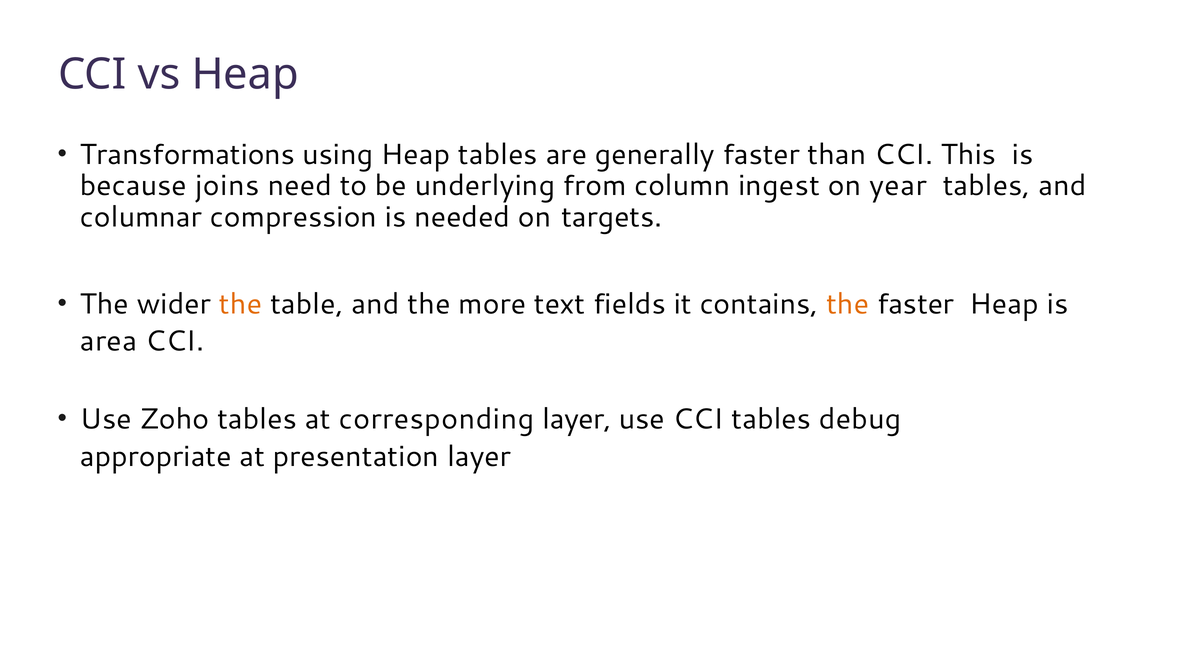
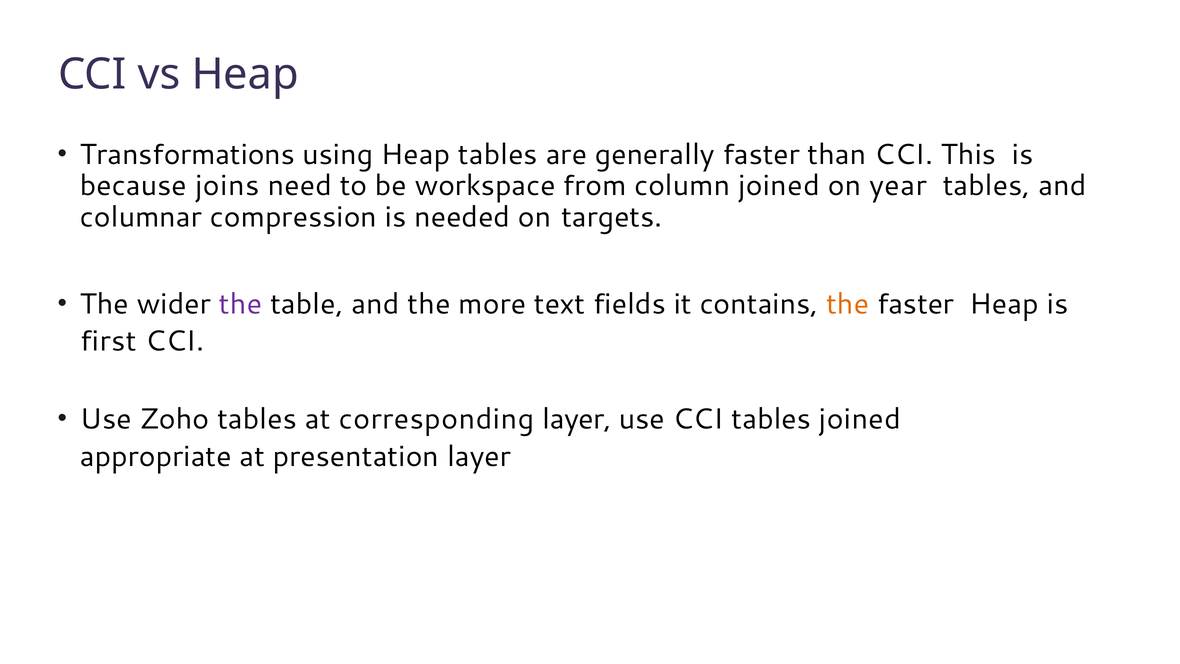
underlying: underlying -> workspace (485, 186)
column ingest: ingest -> joined (779, 186)
the colour: orange -> purple (241, 304)
area: area -> first (108, 341)
tables debug: debug -> joined (860, 419)
